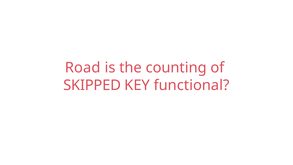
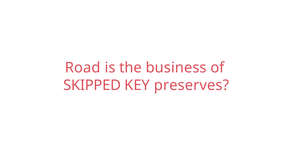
counting: counting -> business (176, 68)
functional: functional -> preserves (191, 85)
